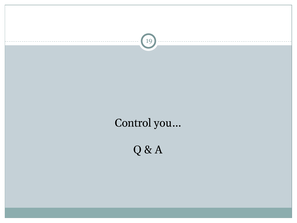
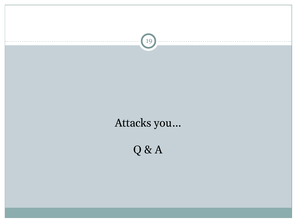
Control: Control -> Attacks (133, 123)
